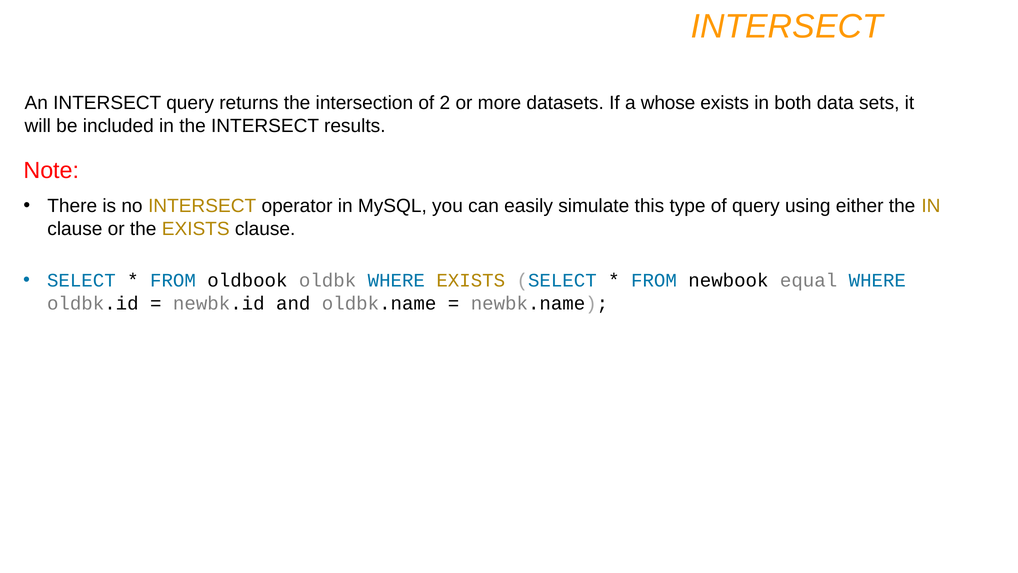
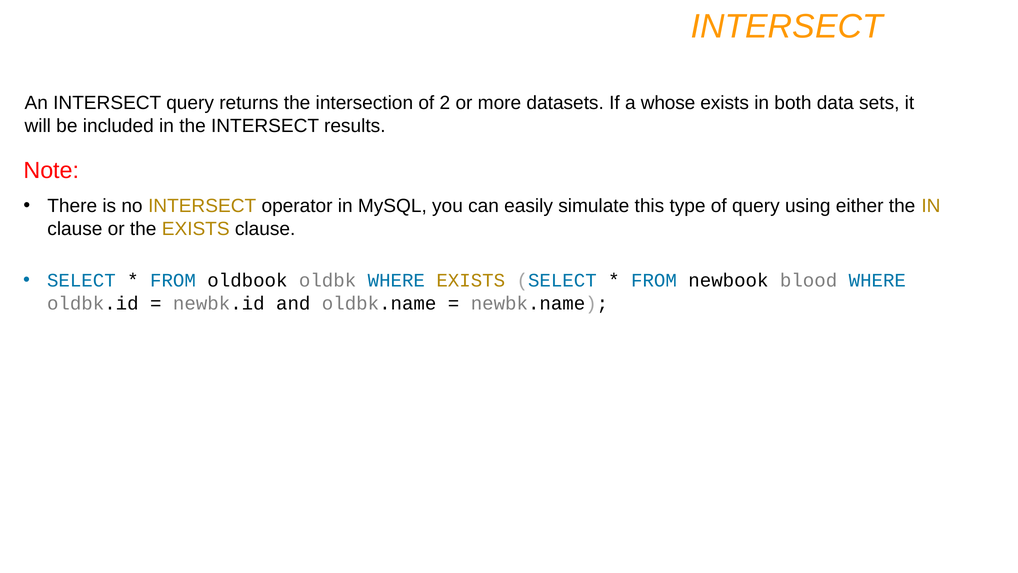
equal: equal -> blood (809, 280)
